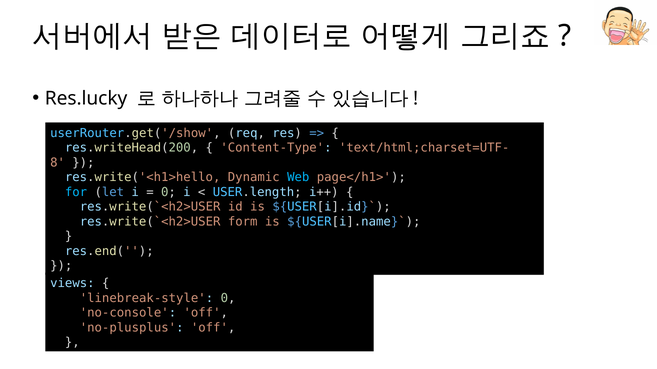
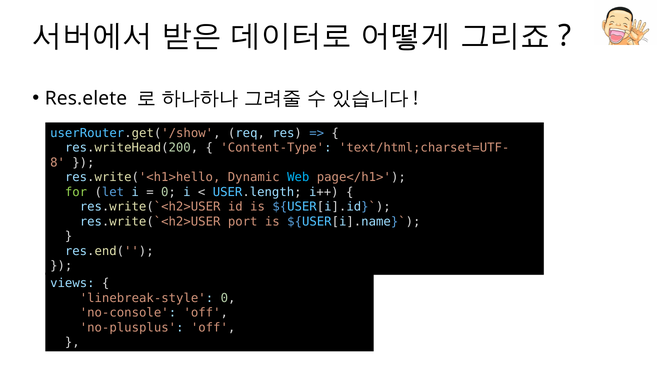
Res.lucky: Res.lucky -> Res.elete (86, 98)
for colour: light blue -> light green (76, 192)
form: form -> port (243, 222)
